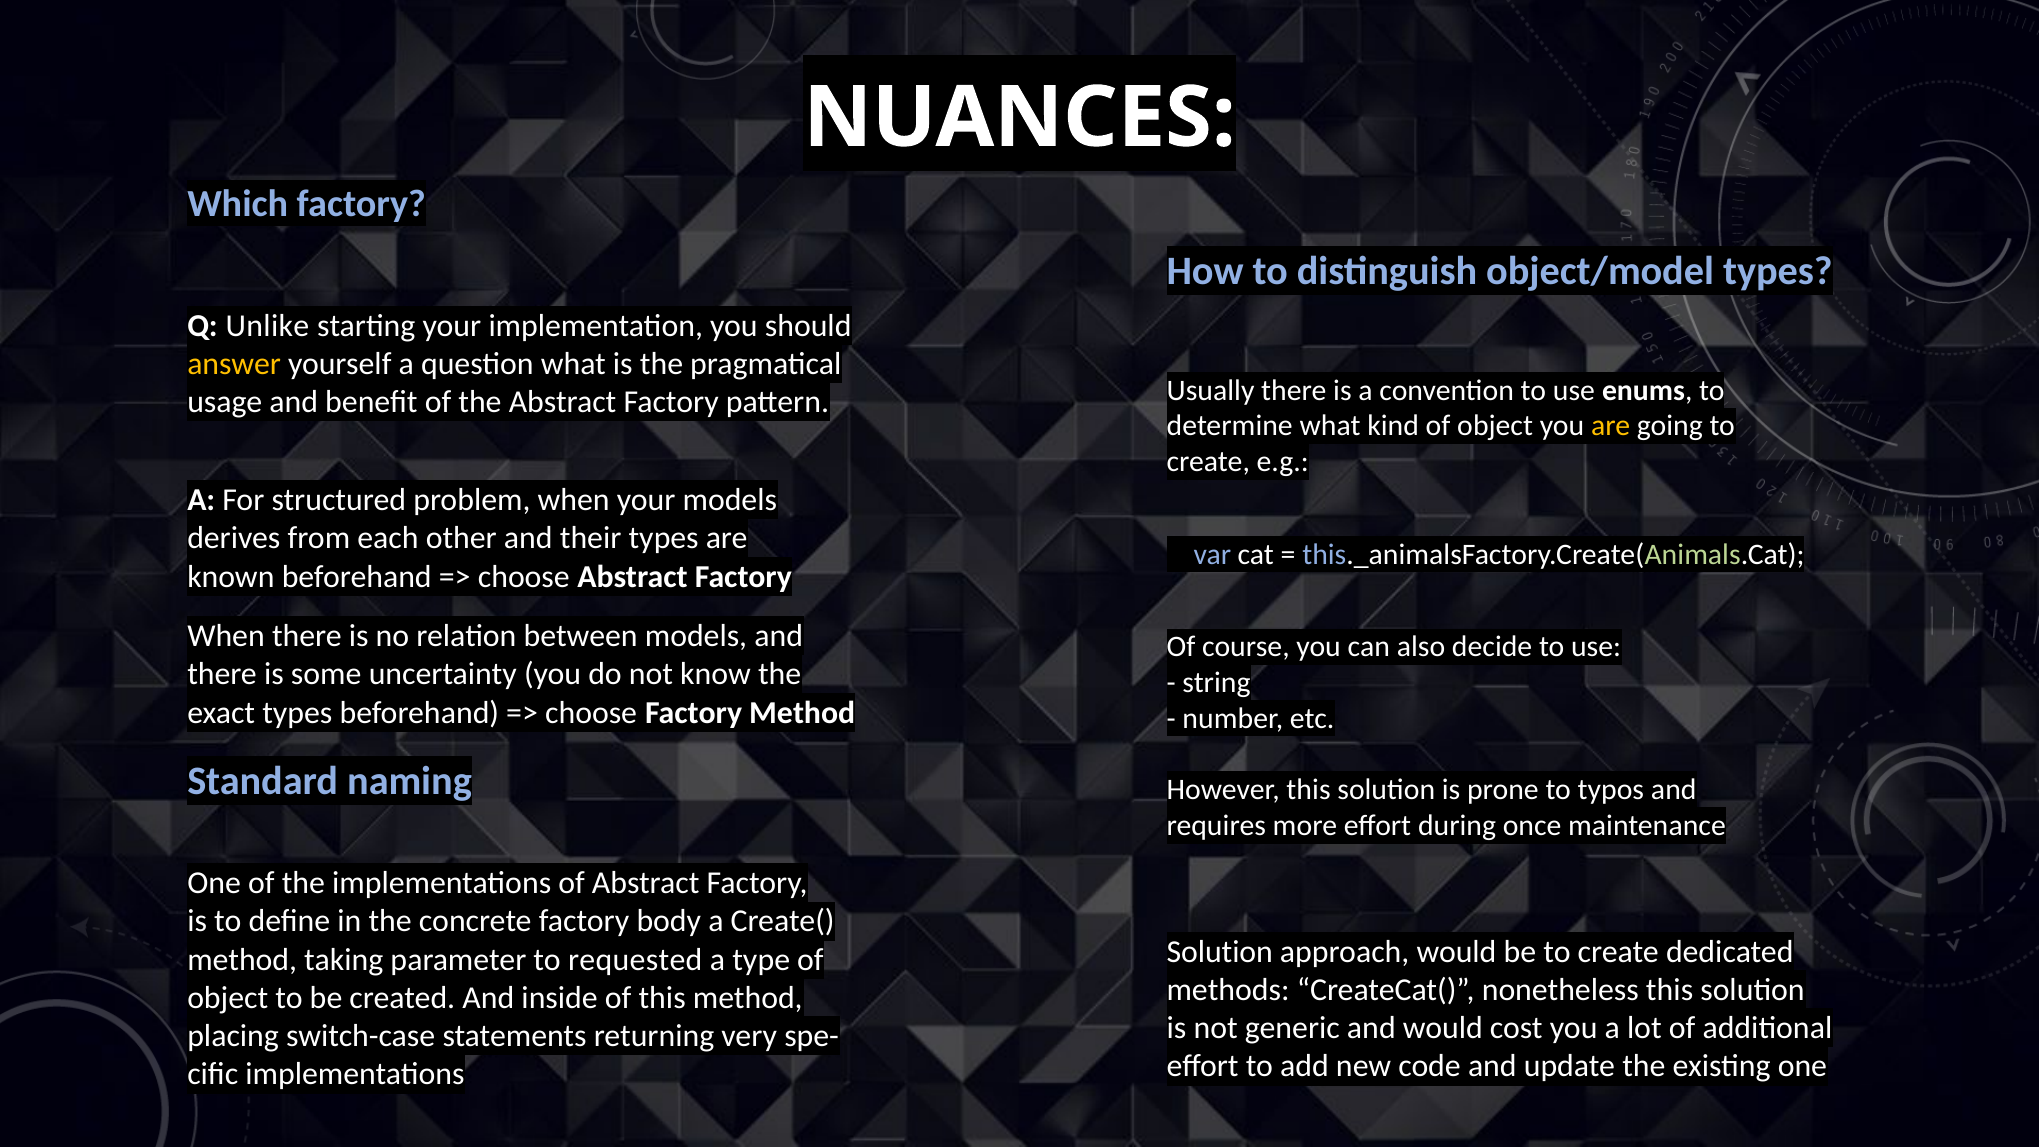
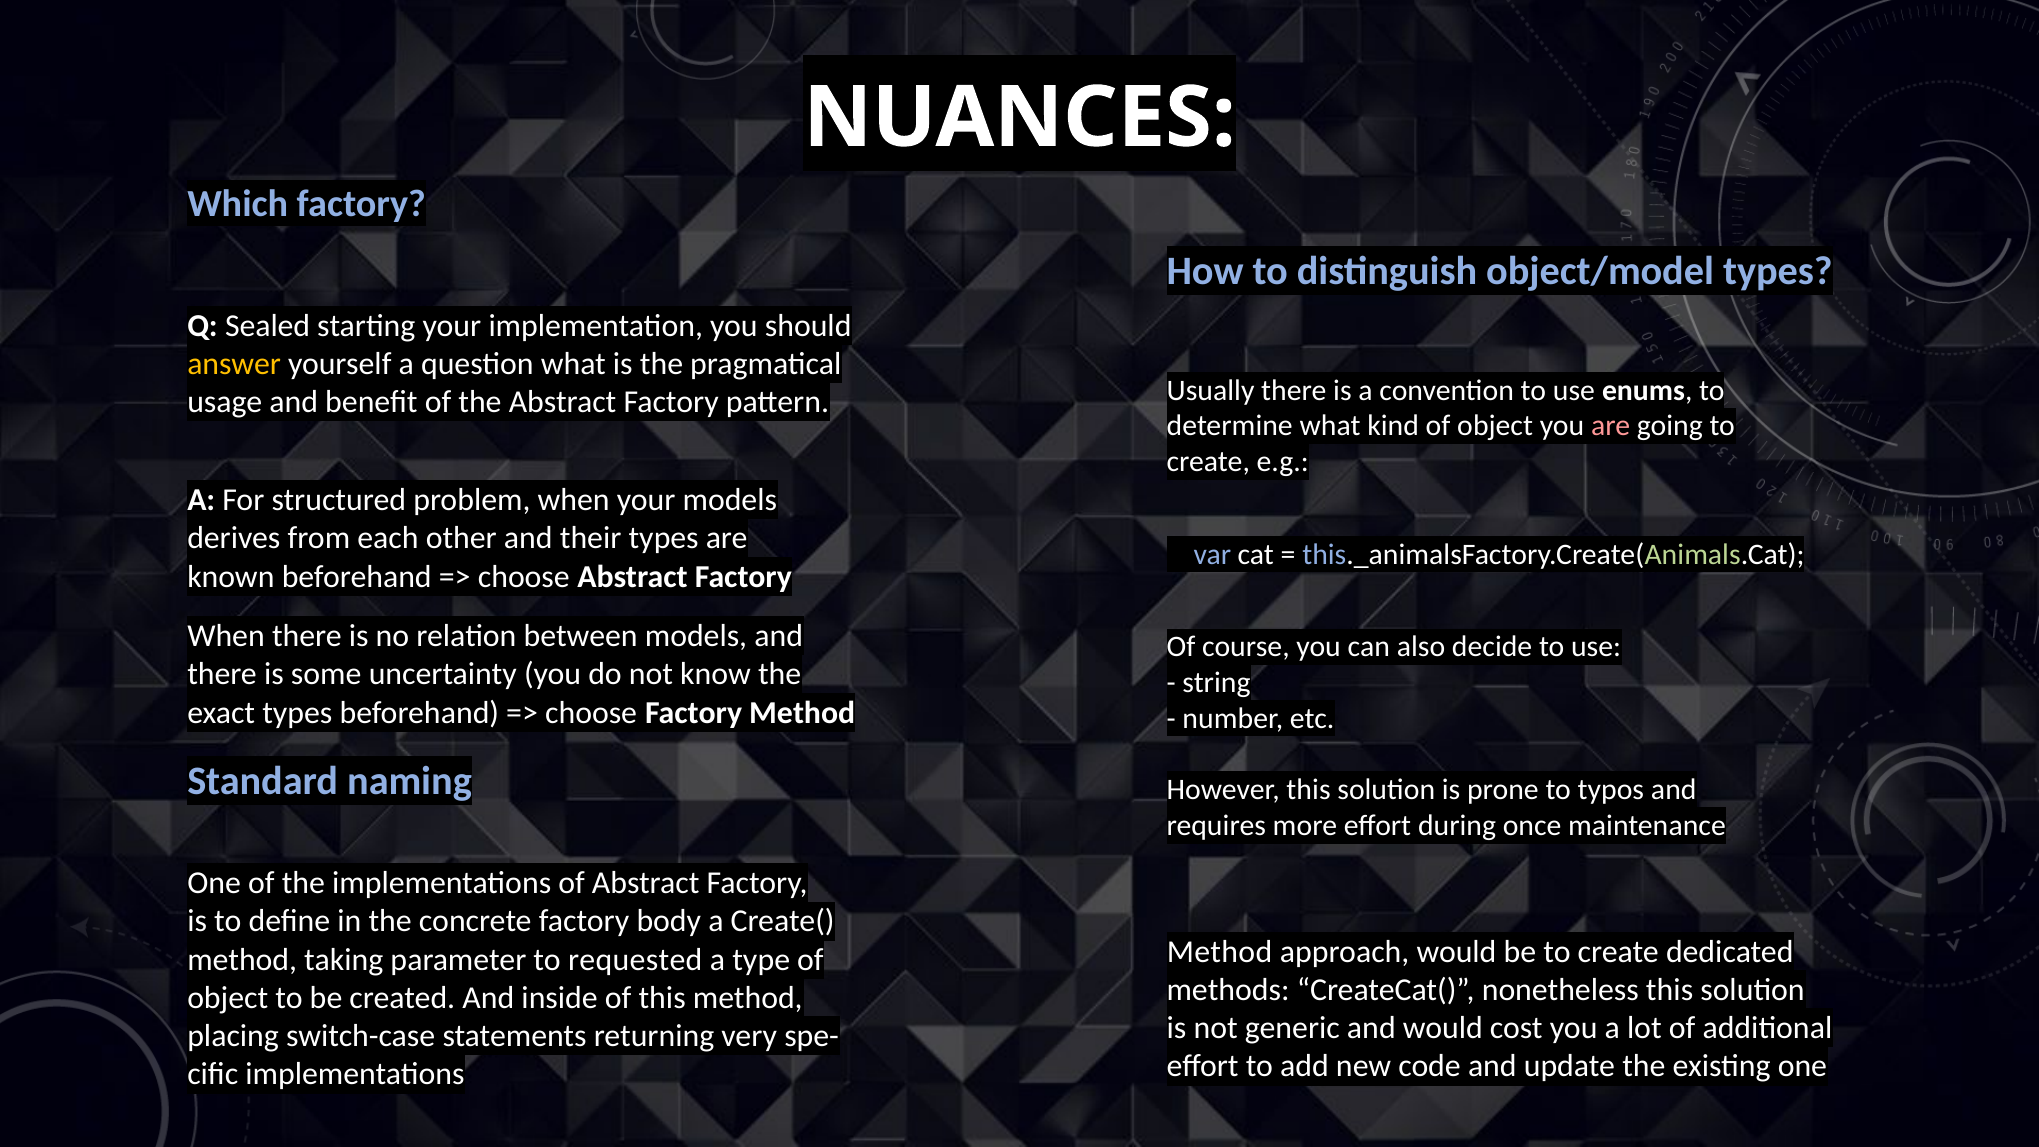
Unlike: Unlike -> Sealed (268, 326)
are colour: yellow -> pink (1611, 426)
Solution: Solution -> Method (1220, 952)
